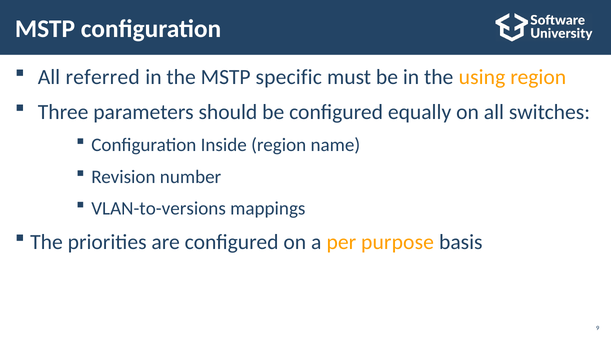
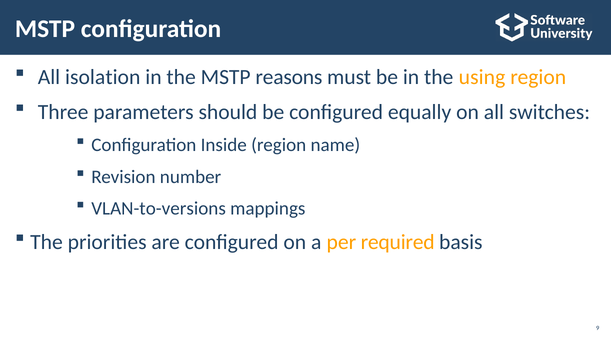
referred: referred -> isolation (103, 78)
specific: specific -> reasons (289, 78)
purpose: purpose -> required (398, 242)
